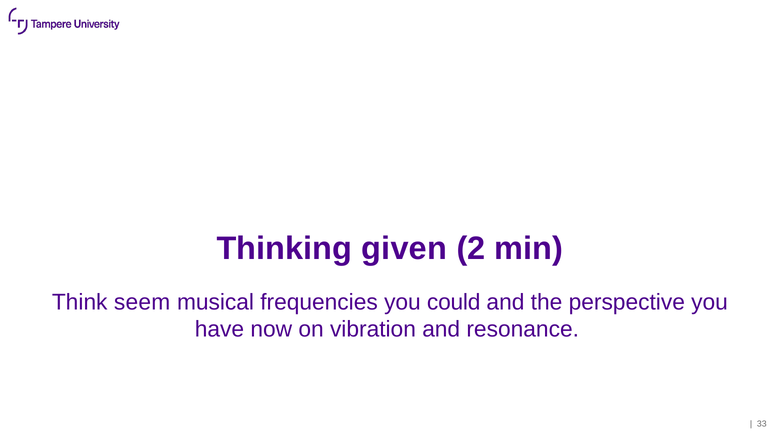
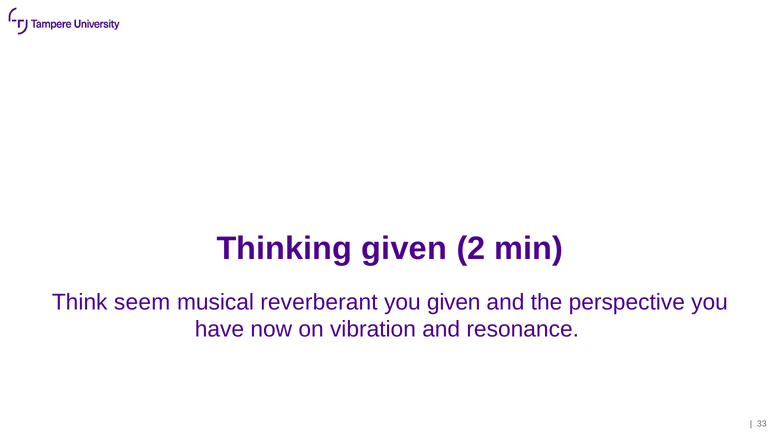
frequencies: frequencies -> reverberant (319, 302)
you could: could -> given (454, 302)
